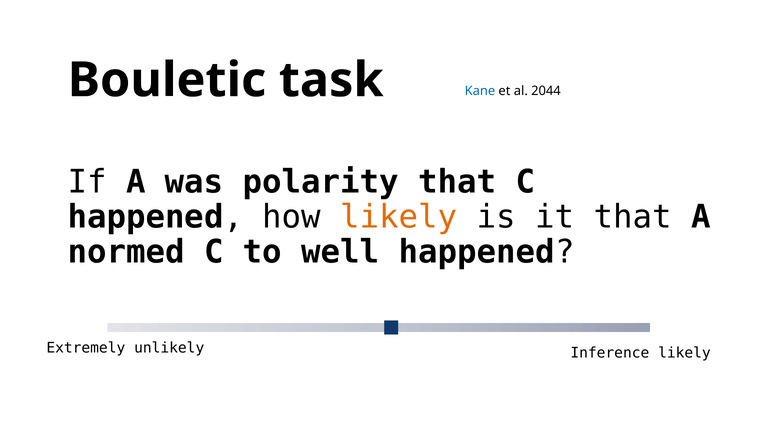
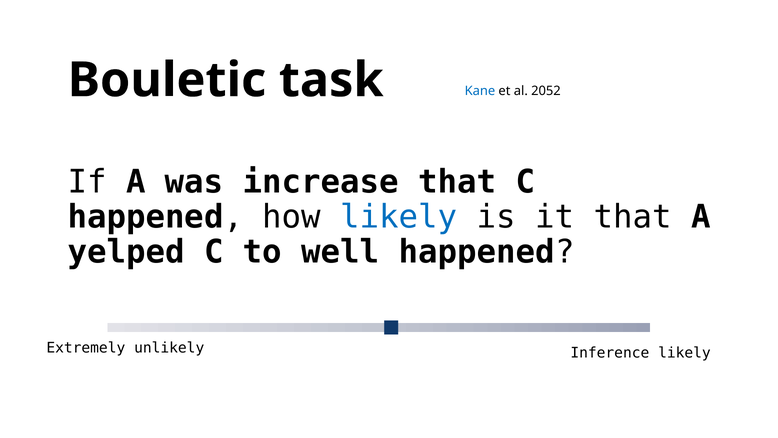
2044: 2044 -> 2052 (546, 91)
polarity: polarity -> increase (321, 182)
likely colour: orange -> blue (399, 217)
normed: normed -> yelped (126, 252)
